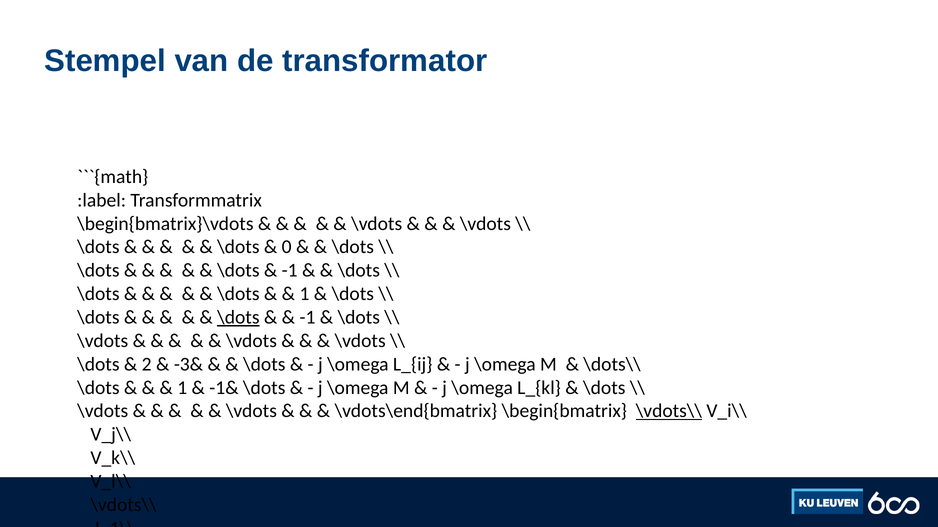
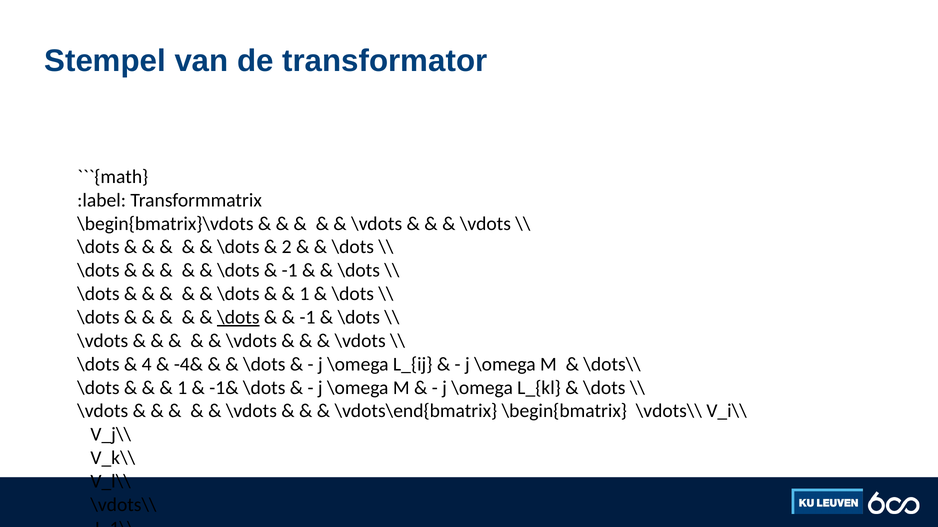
0: 0 -> 2 (287, 247)
2: 2 -> 4 (147, 365)
-3&: -3& -> -4& (188, 365)
\vdots\\ underline: present -> none (669, 412)
